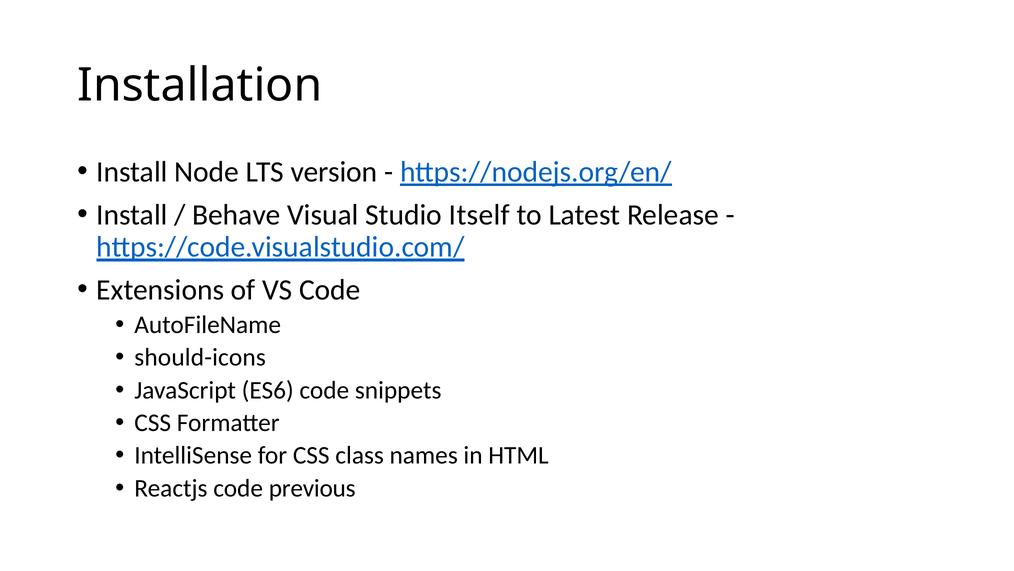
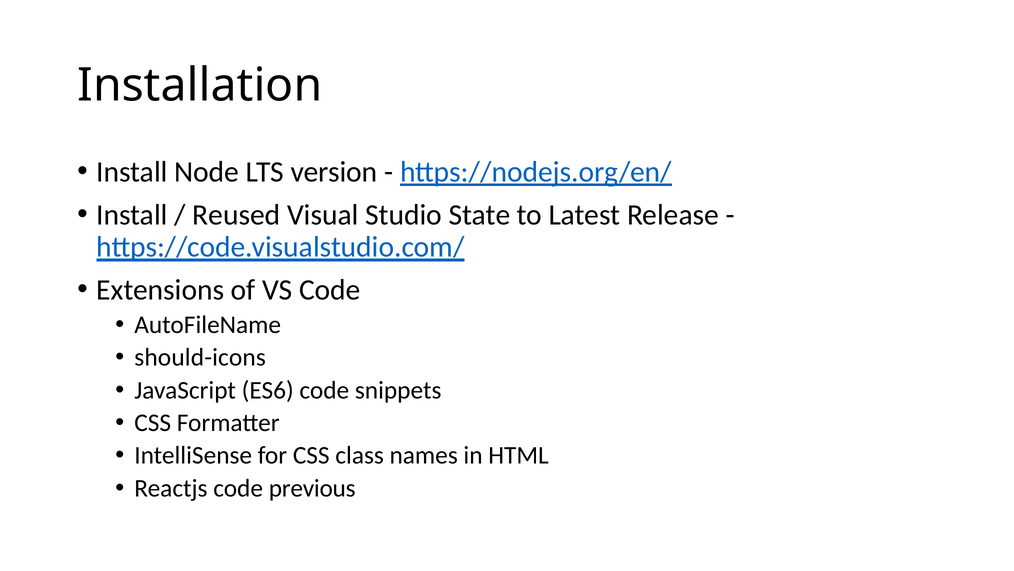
Behave: Behave -> Reused (236, 215)
Itself: Itself -> State (479, 215)
